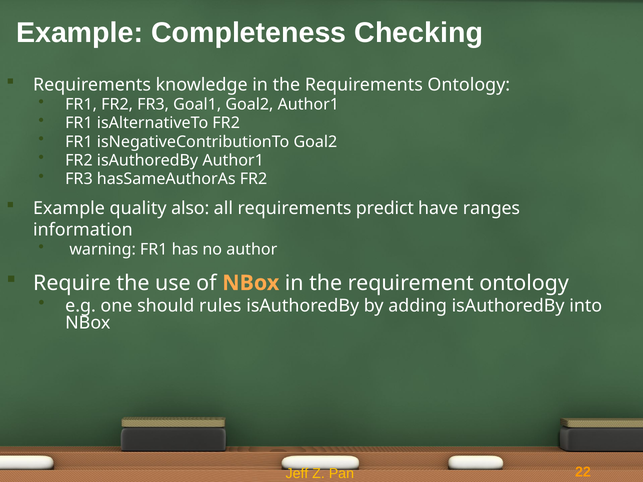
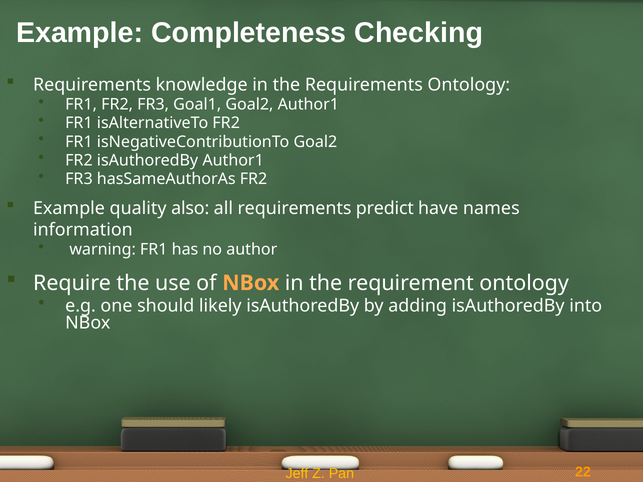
ranges: ranges -> names (491, 208)
rules: rules -> likely (220, 306)
